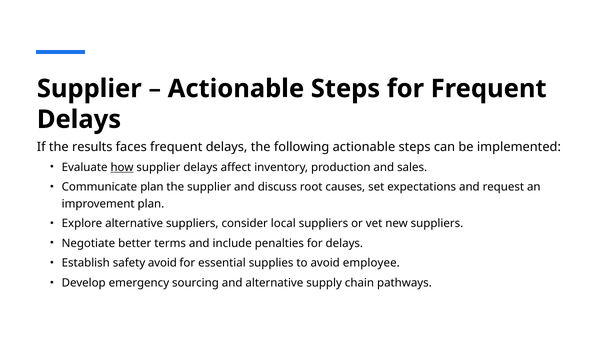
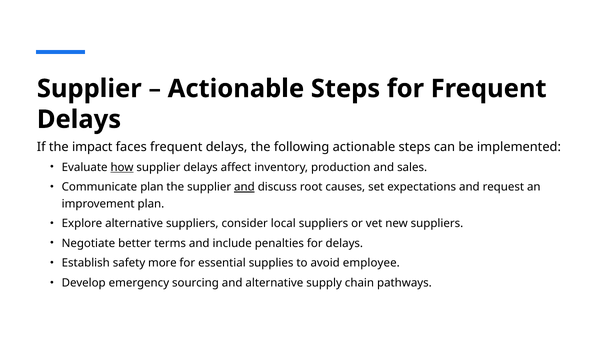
results: results -> impact (92, 147)
and underline: none -> present (244, 187)
safety avoid: avoid -> more (162, 263)
